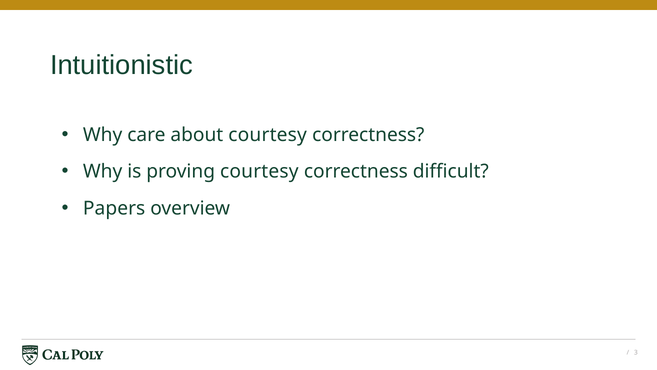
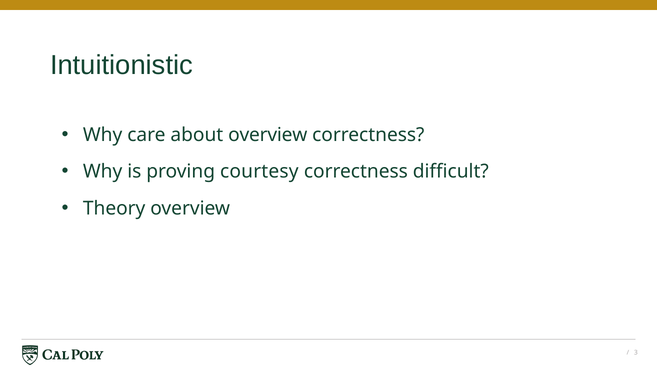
about courtesy: courtesy -> overview (268, 135)
Papers: Papers -> Theory (114, 208)
